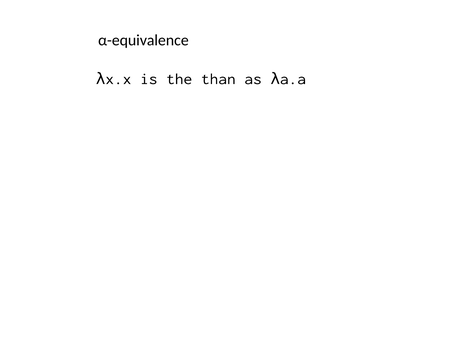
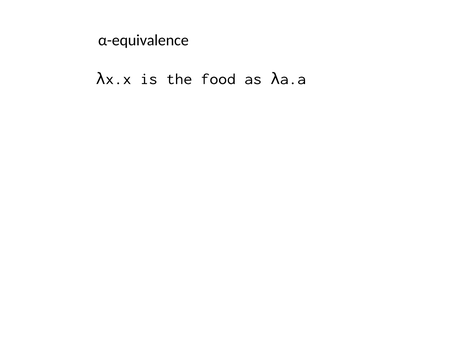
than: than -> food (218, 79)
